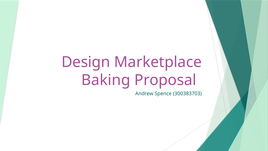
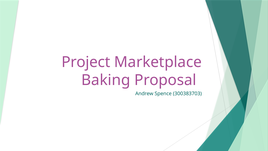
Design: Design -> Project (86, 62)
